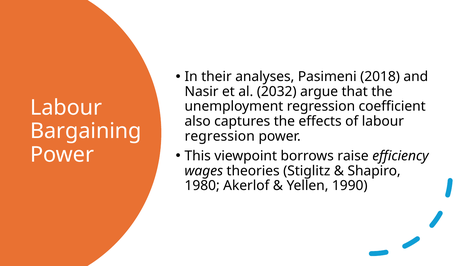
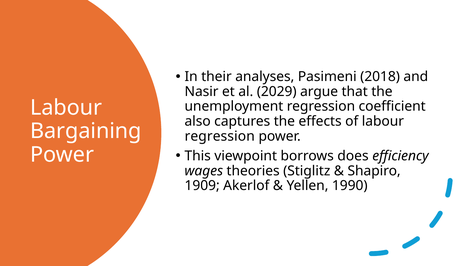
2032: 2032 -> 2029 (277, 91)
raise: raise -> does (353, 156)
1980: 1980 -> 1909 (202, 185)
